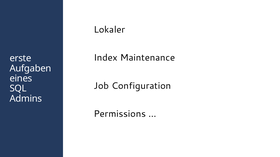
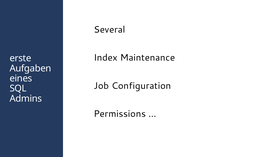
Lokaler: Lokaler -> Several (109, 30)
